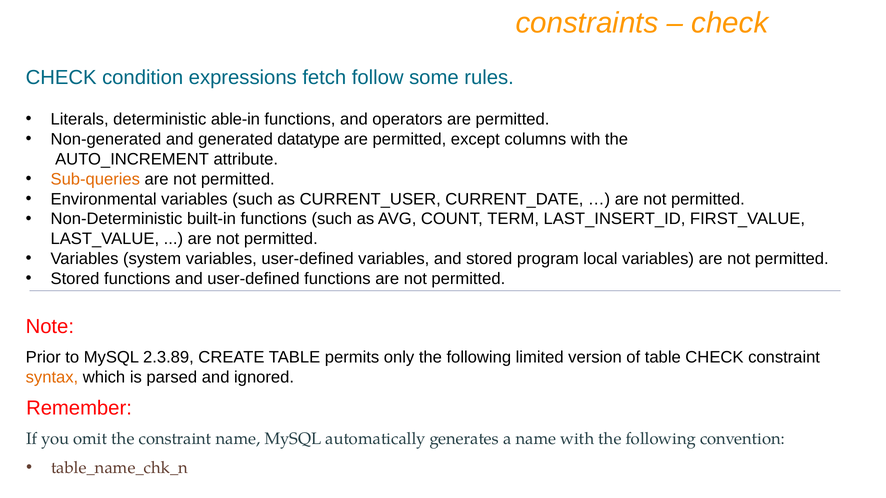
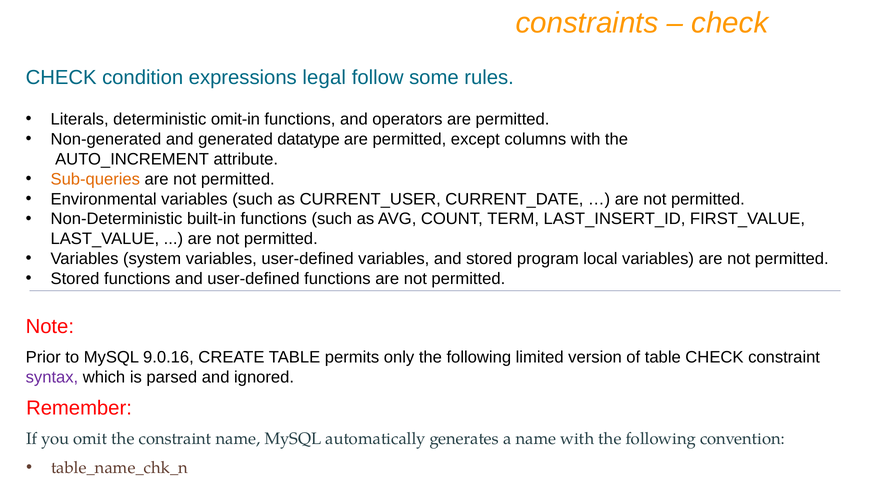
fetch: fetch -> legal (324, 78)
able-in: able-in -> omit-in (235, 119)
2.3.89: 2.3.89 -> 9.0.16 (168, 358)
syntax colour: orange -> purple (52, 377)
